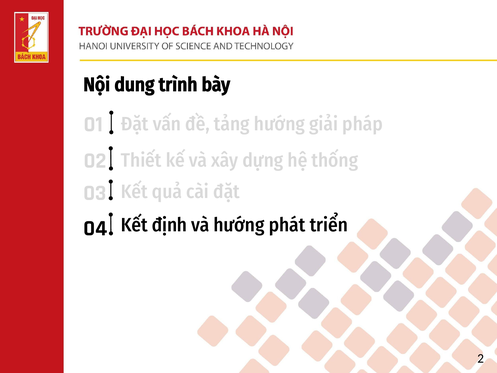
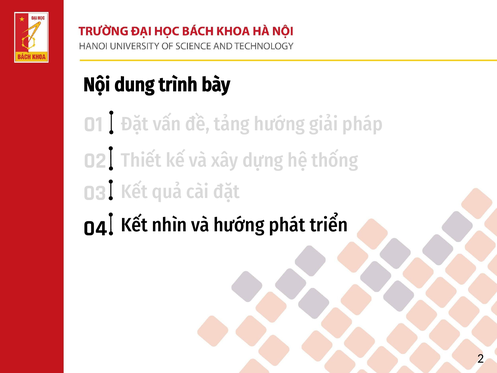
định: định -> nhìn (169, 225)
